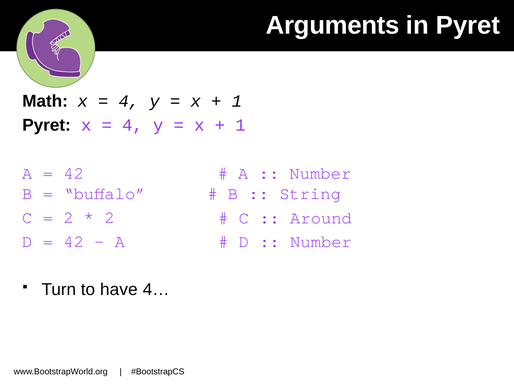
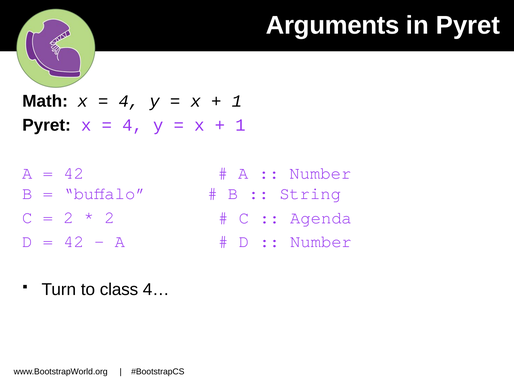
Around: Around -> Agenda (321, 218)
have: have -> class (119, 290)
